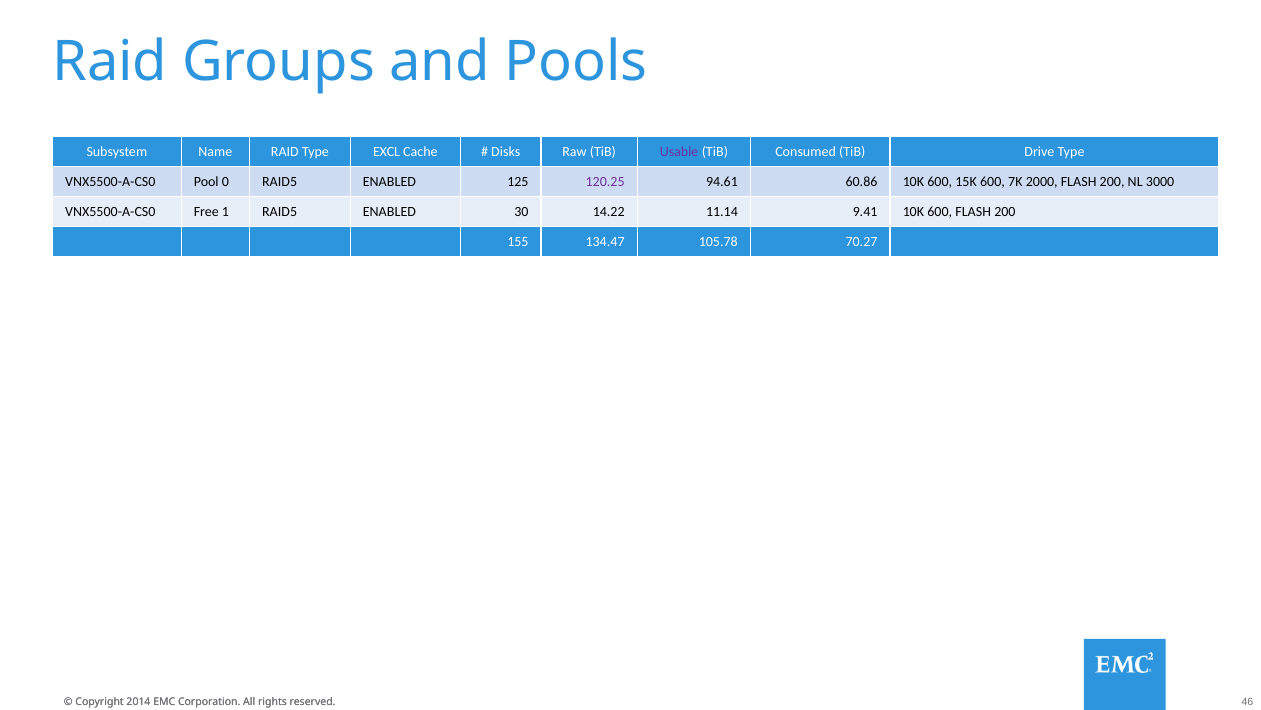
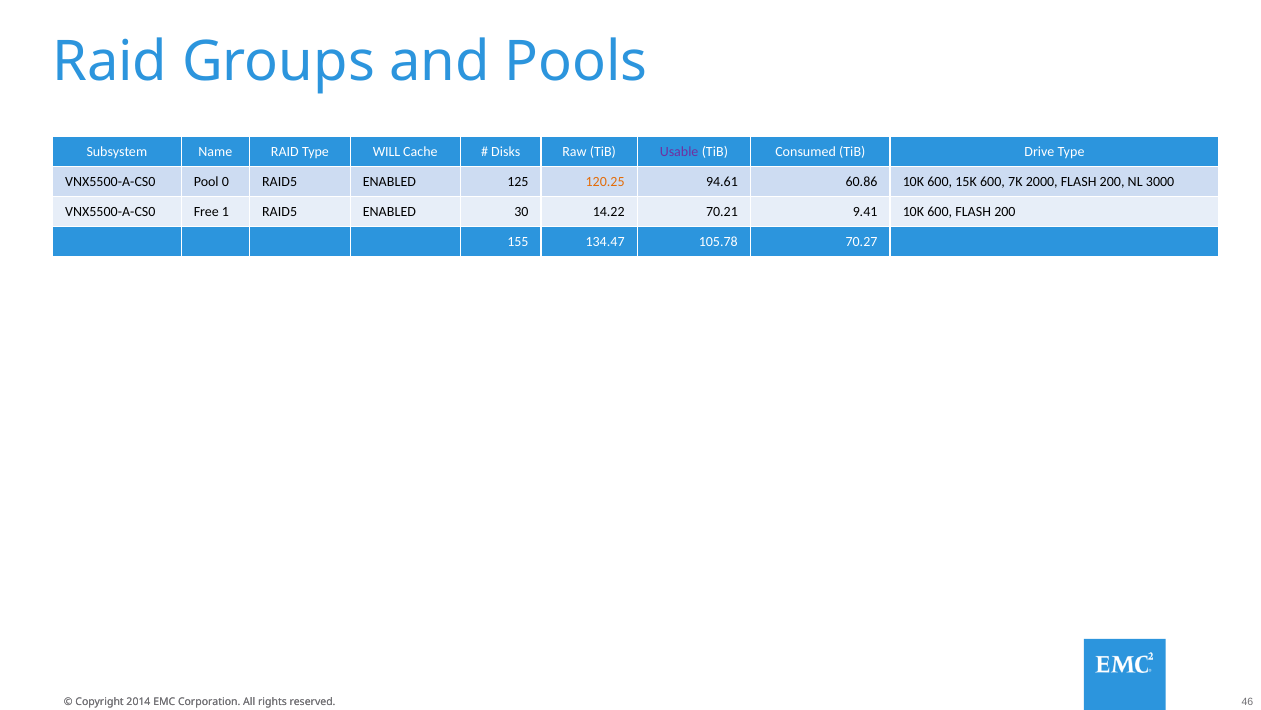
EXCL: EXCL -> WILL (387, 152)
120.25 colour: purple -> orange (605, 182)
11.14: 11.14 -> 70.21 (722, 212)
